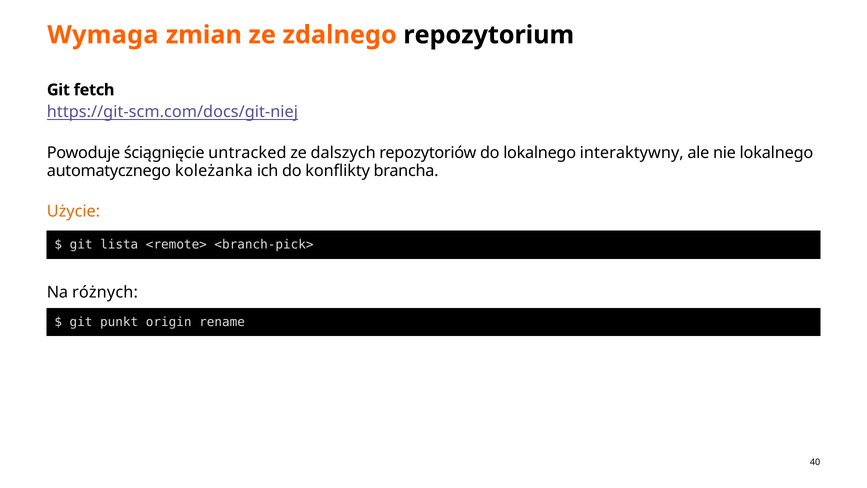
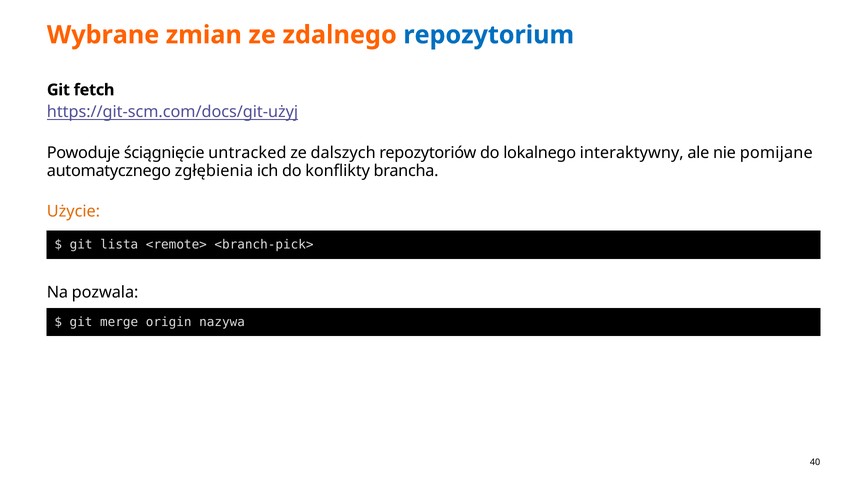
Wymaga: Wymaga -> Wybrane (103, 35)
repozytorium colour: black -> blue (489, 35)
https://git-scm.com/docs/git-niej: https://git-scm.com/docs/git-niej -> https://git-scm.com/docs/git-użyj (172, 112)
nie lokalnego: lokalnego -> pomijane (776, 153)
koleżanka: koleżanka -> zgłębienia (214, 171)
różnych: różnych -> pozwala (105, 292)
punkt: punkt -> merge (119, 322)
rename: rename -> nazywa (222, 322)
